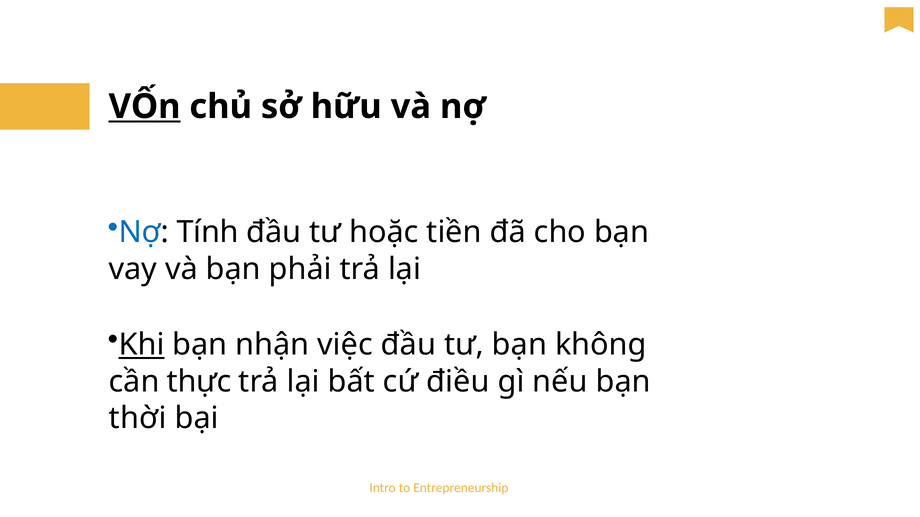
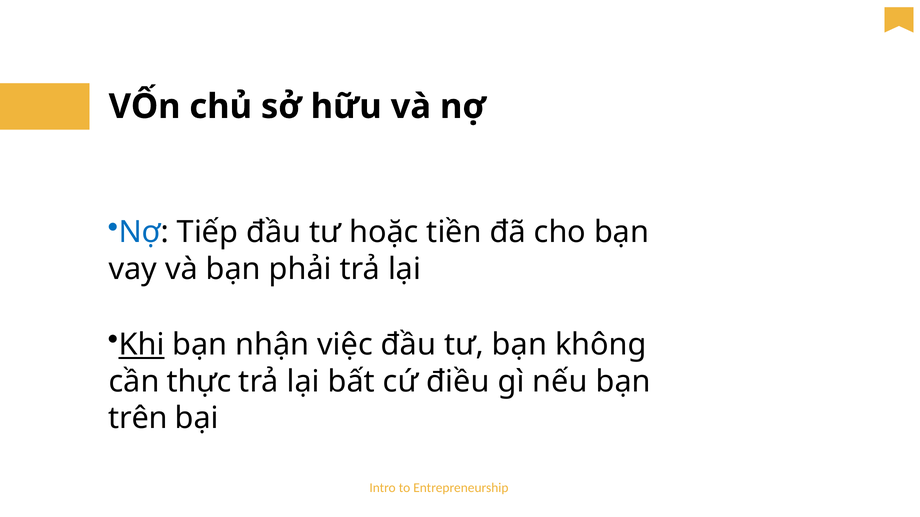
VỐn underline: present -> none (145, 107)
Tính: Tính -> Tiếp (208, 233)
thời: thời -> trên (138, 419)
